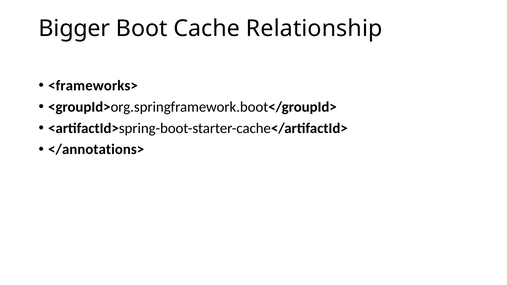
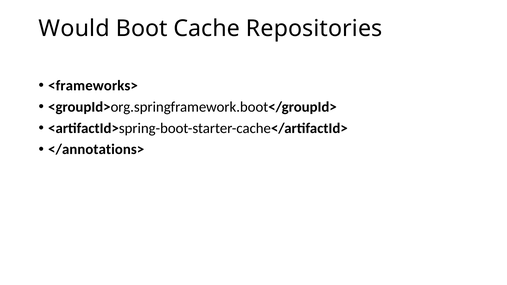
Bigger: Bigger -> Would (74, 29)
Relationship: Relationship -> Repositories (314, 29)
